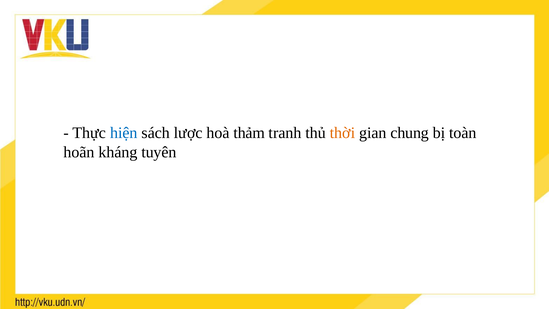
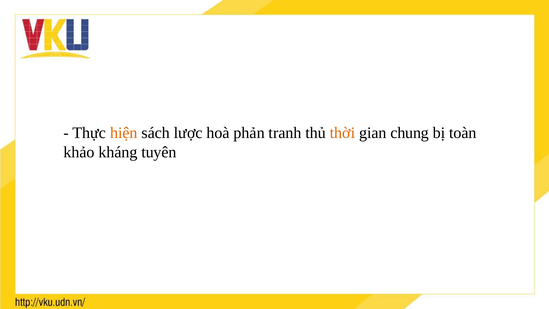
hiện colour: blue -> orange (124, 133)
thảm: thảm -> phản (249, 133)
hoãn: hoãn -> khảo (79, 152)
